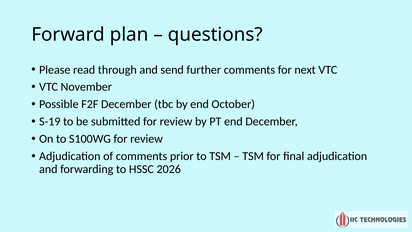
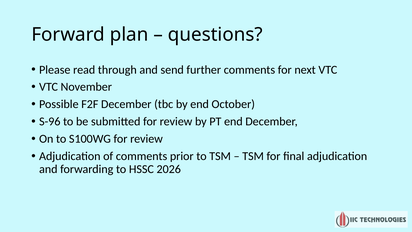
S-19: S-19 -> S-96 (50, 121)
